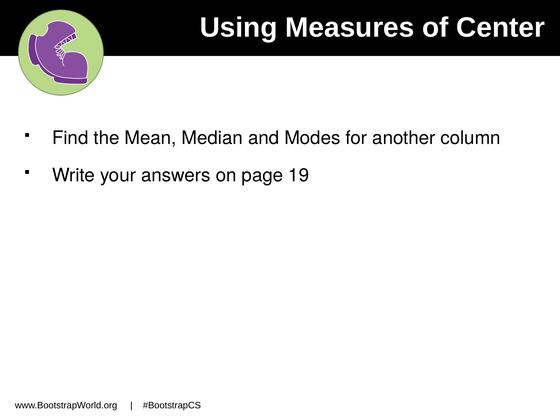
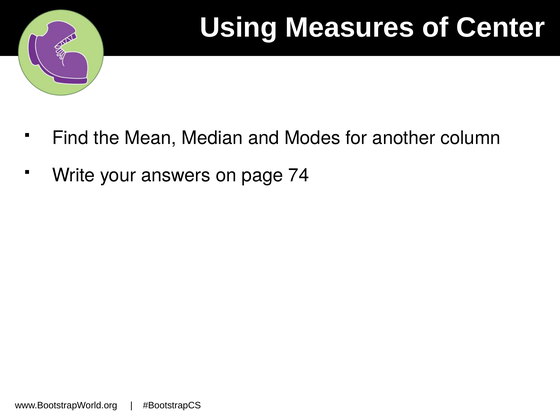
19: 19 -> 74 (299, 175)
